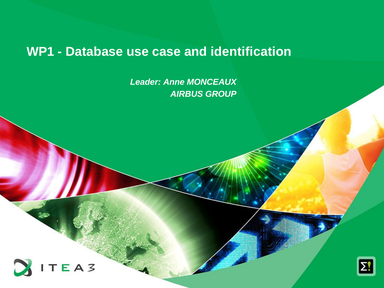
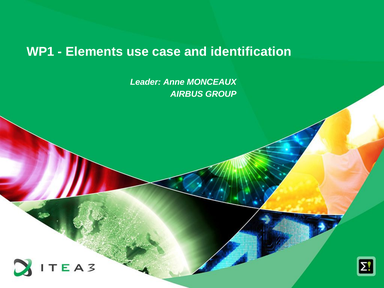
Database: Database -> Elements (94, 52)
